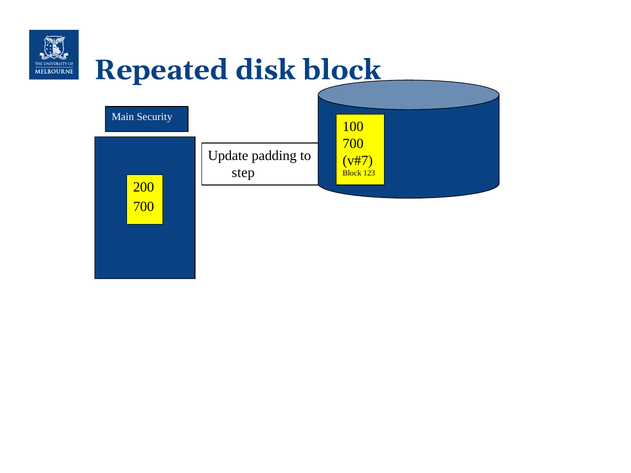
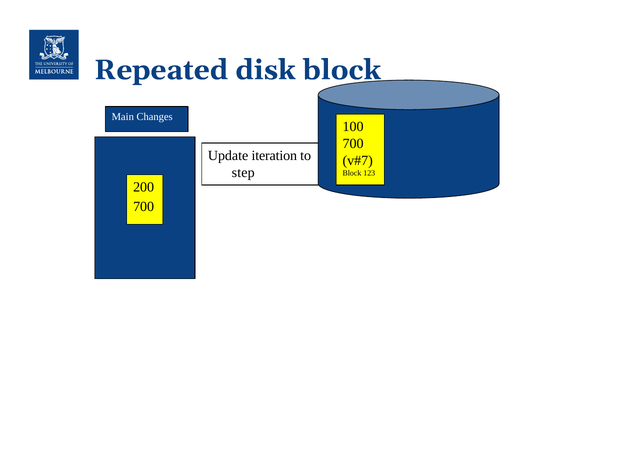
Security: Security -> Changes (155, 117)
padding: padding -> iteration (274, 156)
